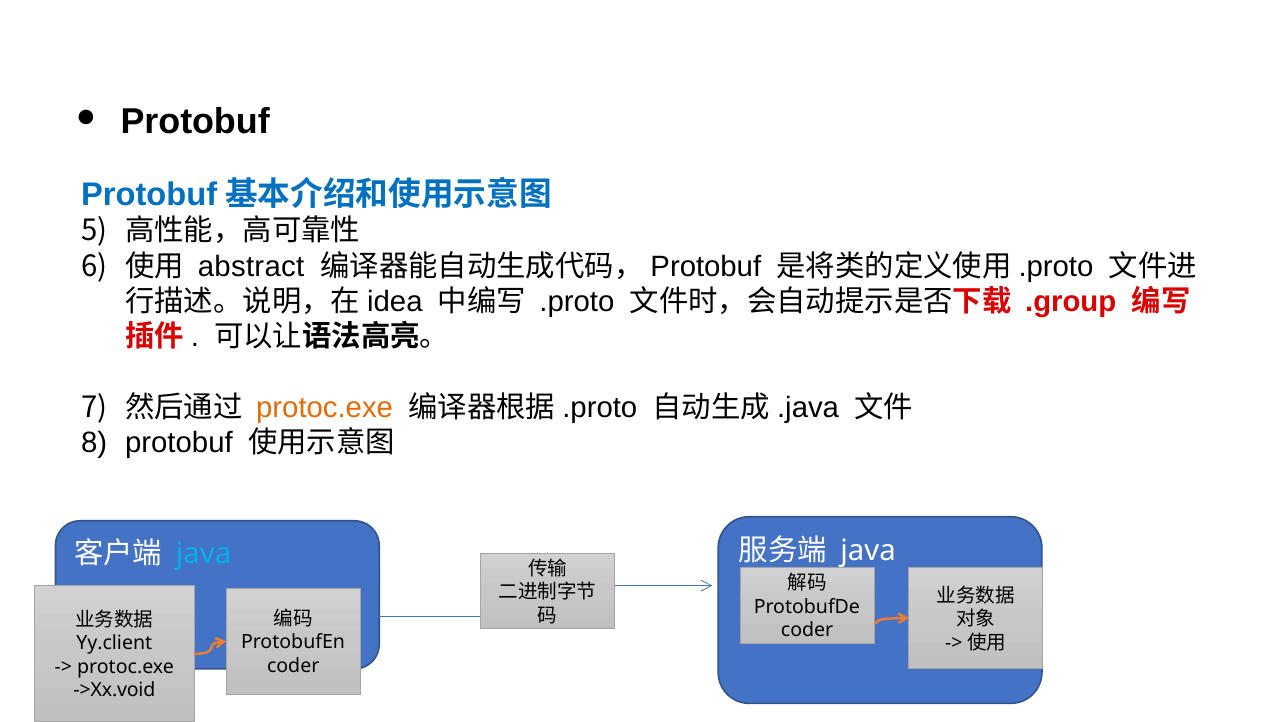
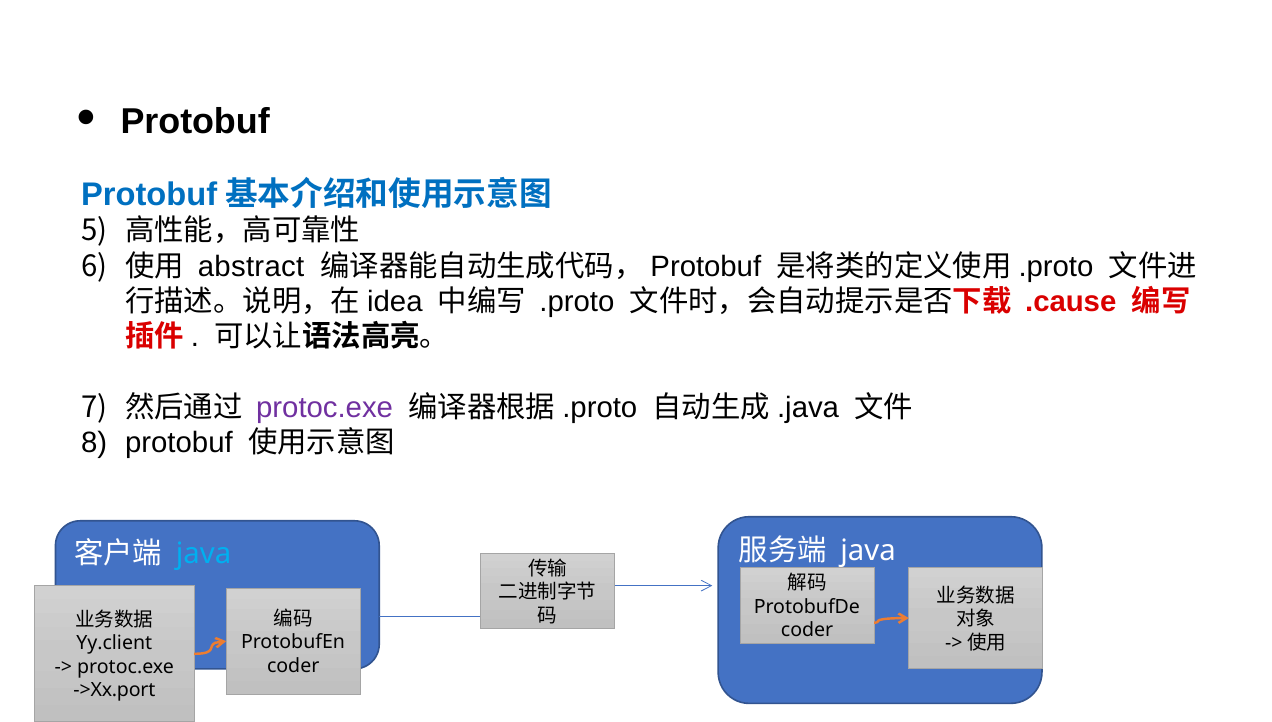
.group: .group -> .cause (1071, 302)
protoc.exe colour: orange -> purple (325, 407)
->Xx.void: ->Xx.void -> ->Xx.port (114, 690)
